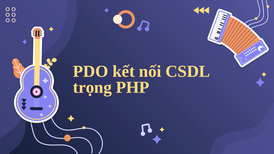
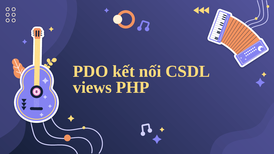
trọng: trọng -> views (92, 87)
